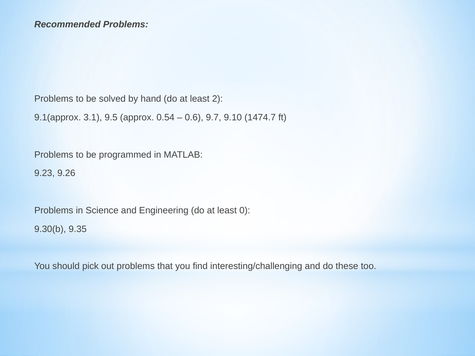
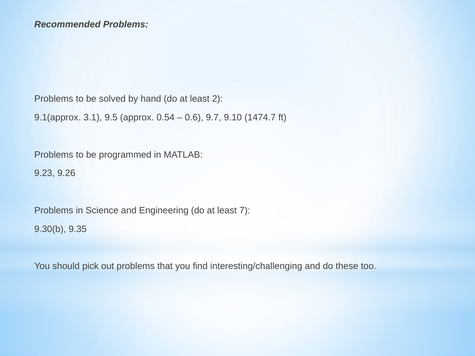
0: 0 -> 7 (245, 211)
